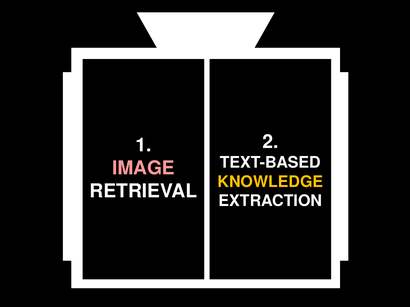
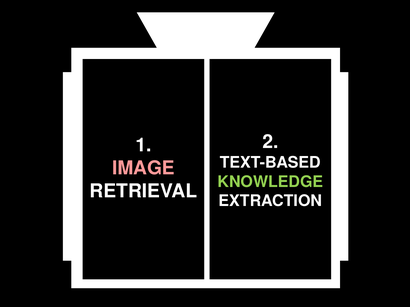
KNOWLEDGE colour: yellow -> light green (270, 182)
